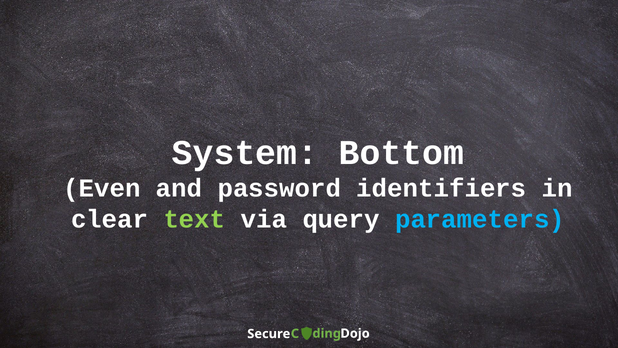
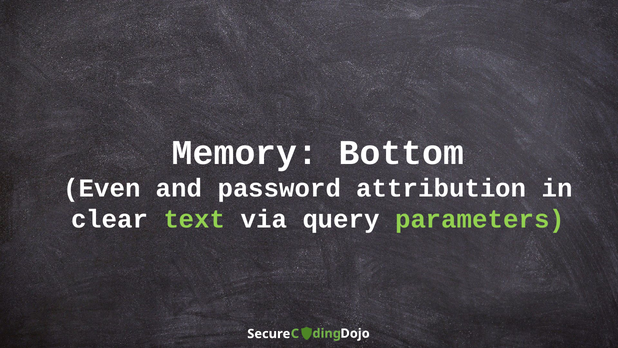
System: System -> Memory (245, 153)
identifiers: identifiers -> attribution (441, 188)
parameters colour: light blue -> light green (480, 219)
